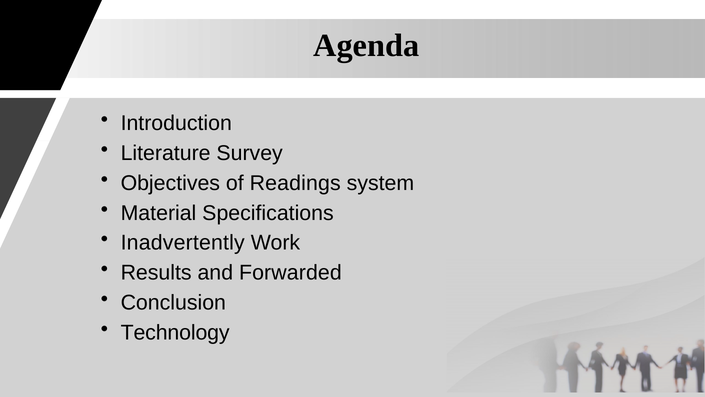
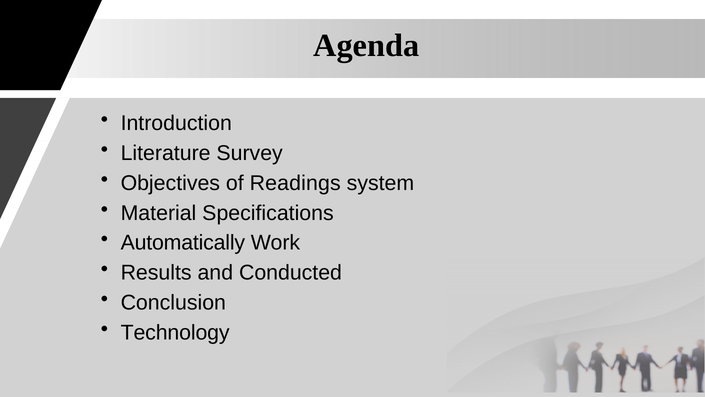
Inadvertently: Inadvertently -> Automatically (183, 243)
Forwarded: Forwarded -> Conducted (290, 272)
